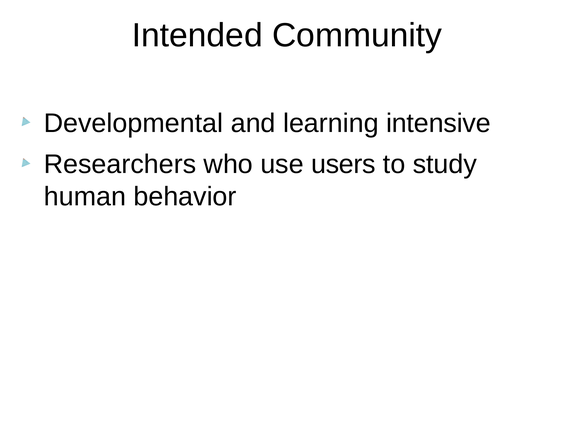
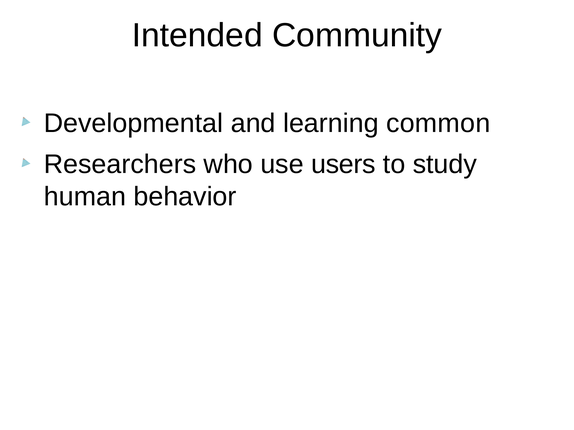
intensive: intensive -> common (438, 123)
